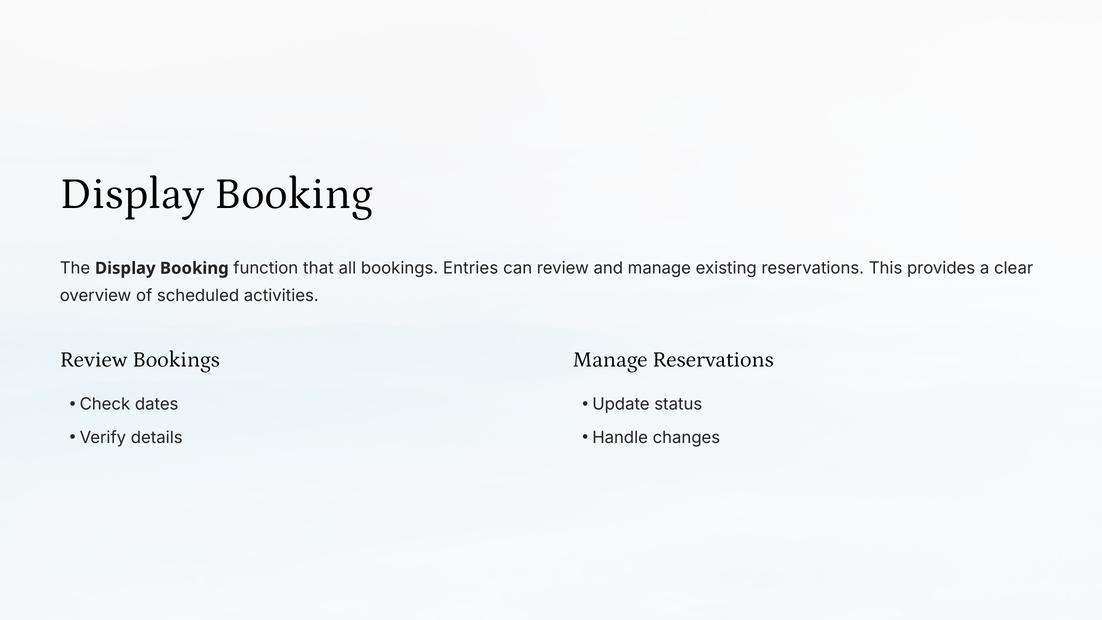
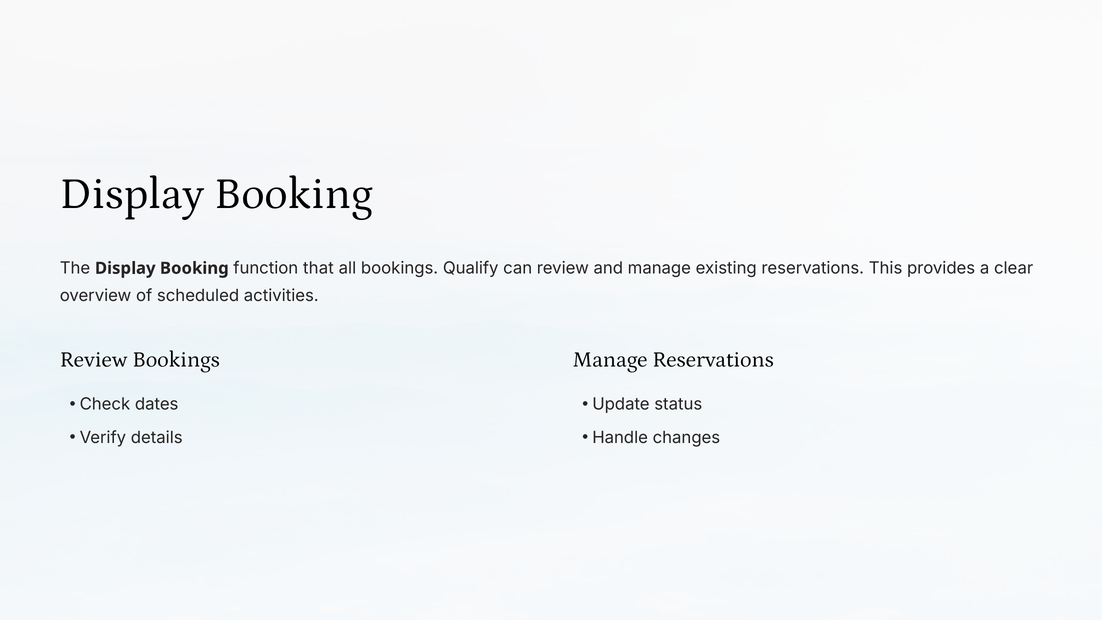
Entries: Entries -> Qualify (471, 268)
